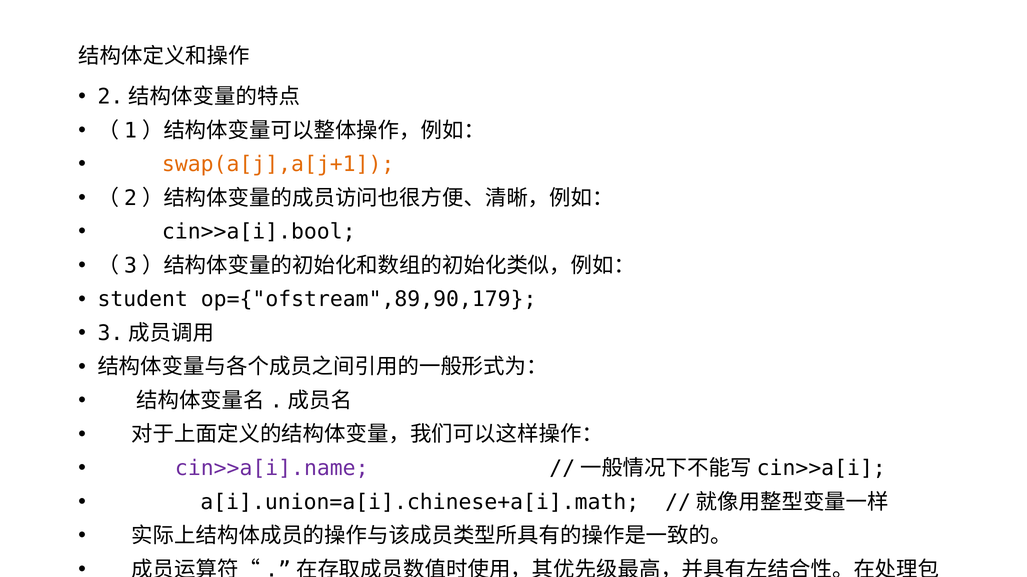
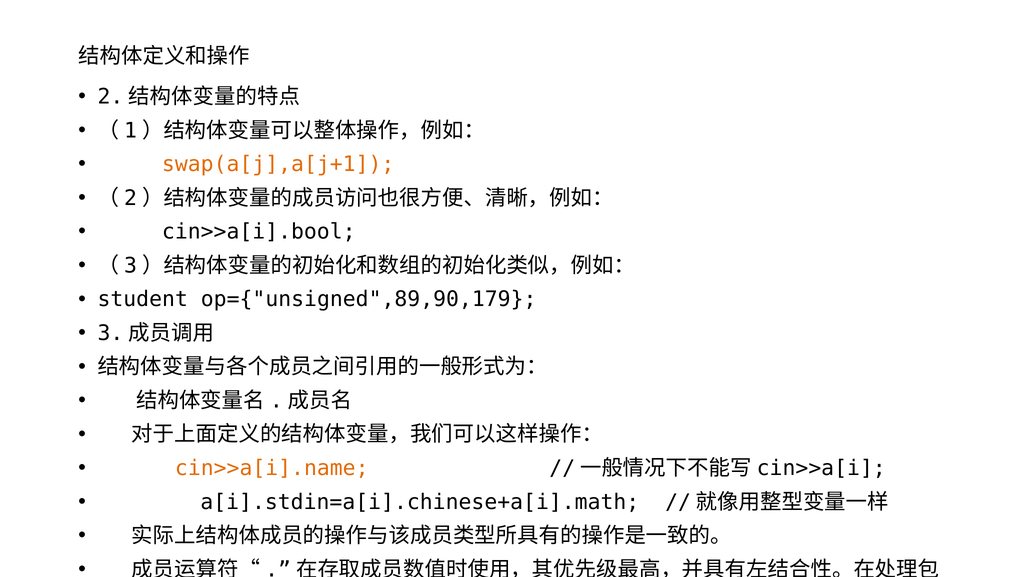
op={"ofstream",89,90,179: op={"ofstream",89,90,179 -> op={"unsigned",89,90,179 (369, 300)
cin>>a[i].name colour: purple -> orange (272, 469)
a[i].union=a[i].chinese+a[i].math: a[i].union=a[i].chinese+a[i].math -> a[i].stdin=a[i].chinese+a[i].math (420, 503)
